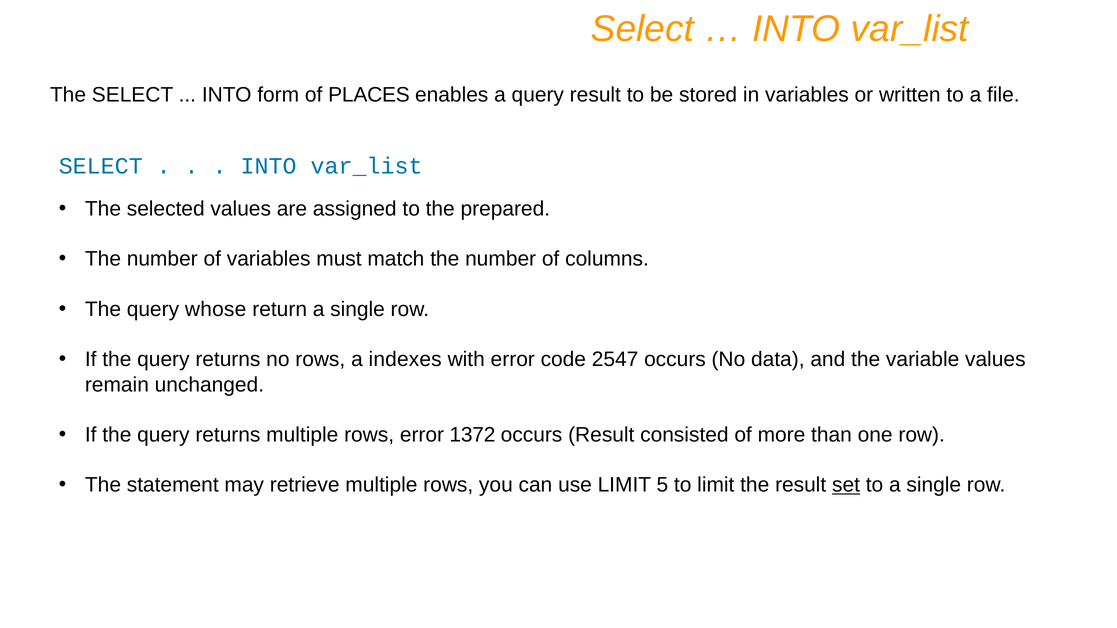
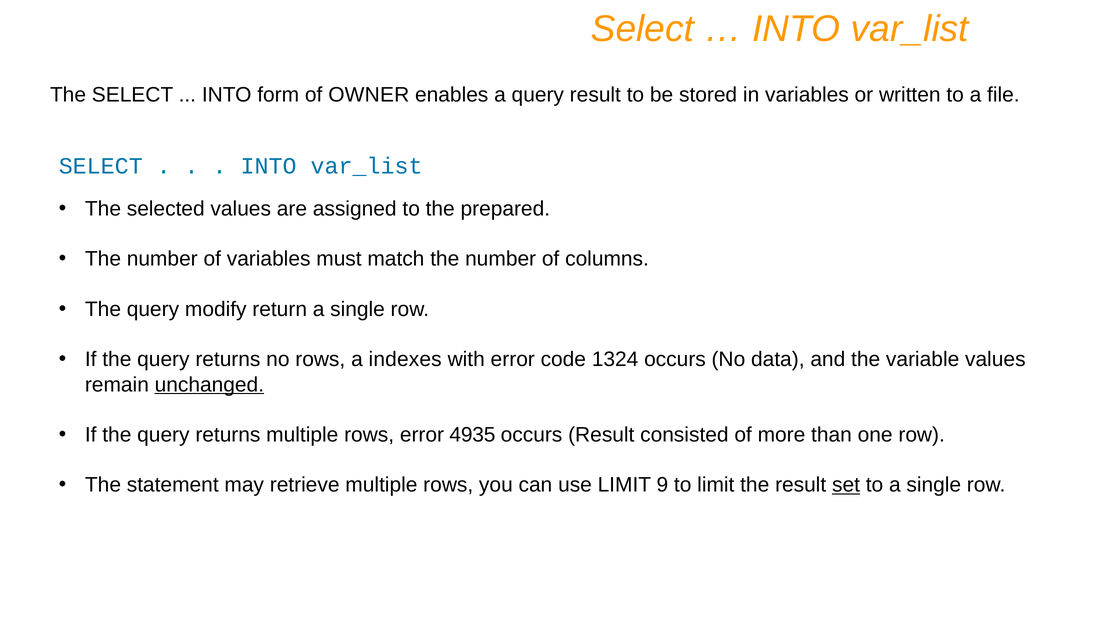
PLACES: PLACES -> OWNER (369, 95)
whose: whose -> modify (216, 309)
2547: 2547 -> 1324 (615, 360)
unchanged underline: none -> present (209, 385)
1372: 1372 -> 4935 (472, 435)
5: 5 -> 9 (662, 485)
